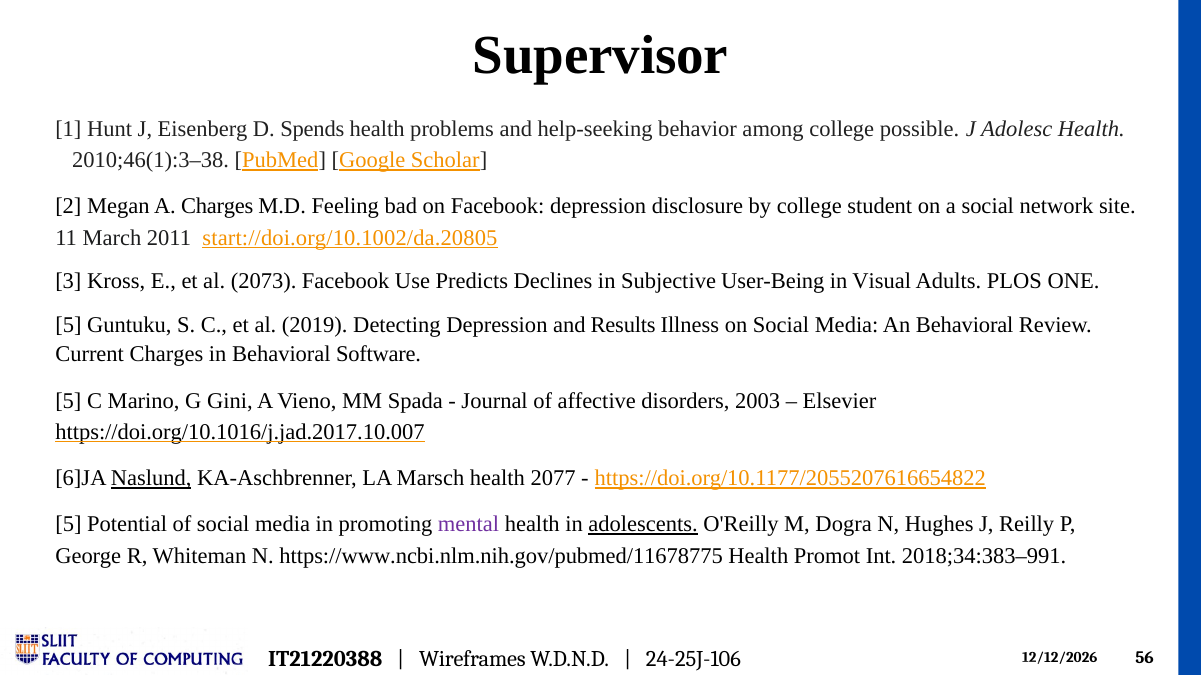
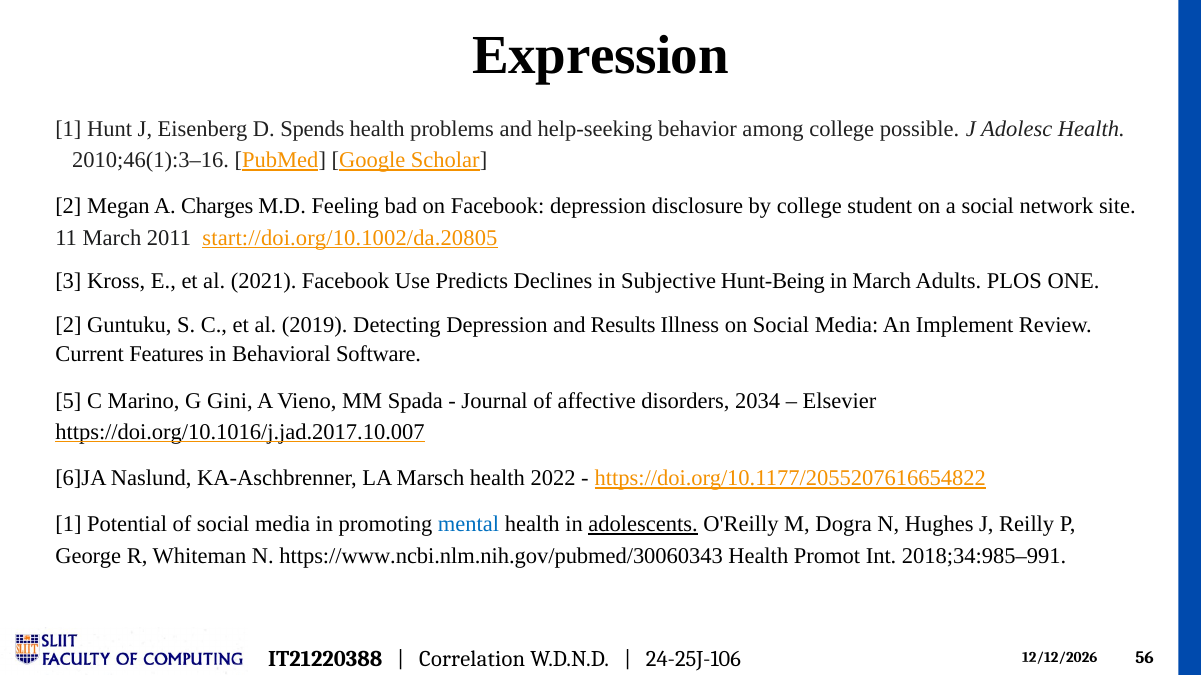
Supervisor: Supervisor -> Expression (601, 55)
2010;46(1):3–38: 2010;46(1):3–38 -> 2010;46(1):3–16 (151, 160)
2073: 2073 -> 2021 (264, 282)
User-Being: User-Being -> Hunt-Being (773, 282)
in Visual: Visual -> March (882, 282)
5: 5 -> 2 (68, 326)
An Behavioral: Behavioral -> Implement (965, 326)
Current Charges: Charges -> Features (167, 355)
2003: 2003 -> 2034 (758, 401)
Naslund underline: present -> none (151, 479)
2077: 2077 -> 2022 (553, 479)
5: 5 -> 1 (68, 525)
mental colour: purple -> blue (469, 525)
https://www.ncbi.nlm.nih.gov/pubmed/11678775: https://www.ncbi.nlm.nih.gov/pubmed/11678775 -> https://www.ncbi.nlm.nih.gov/pubmed/30060343 (501, 556)
2018;34:383–991: 2018;34:383–991 -> 2018;34:985–991 (984, 556)
Wireframes: Wireframes -> Correlation (472, 659)
